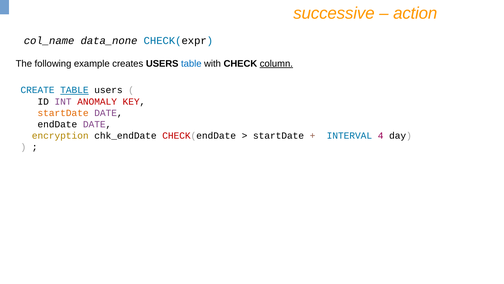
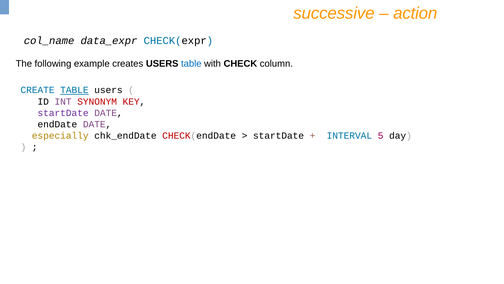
data_none: data_none -> data_expr (109, 41)
column underline: present -> none (276, 64)
ANOMALY: ANOMALY -> SYNONYM (97, 101)
startDate colour: orange -> purple (63, 113)
encryption: encryption -> especially (60, 135)
4: 4 -> 5 (381, 135)
